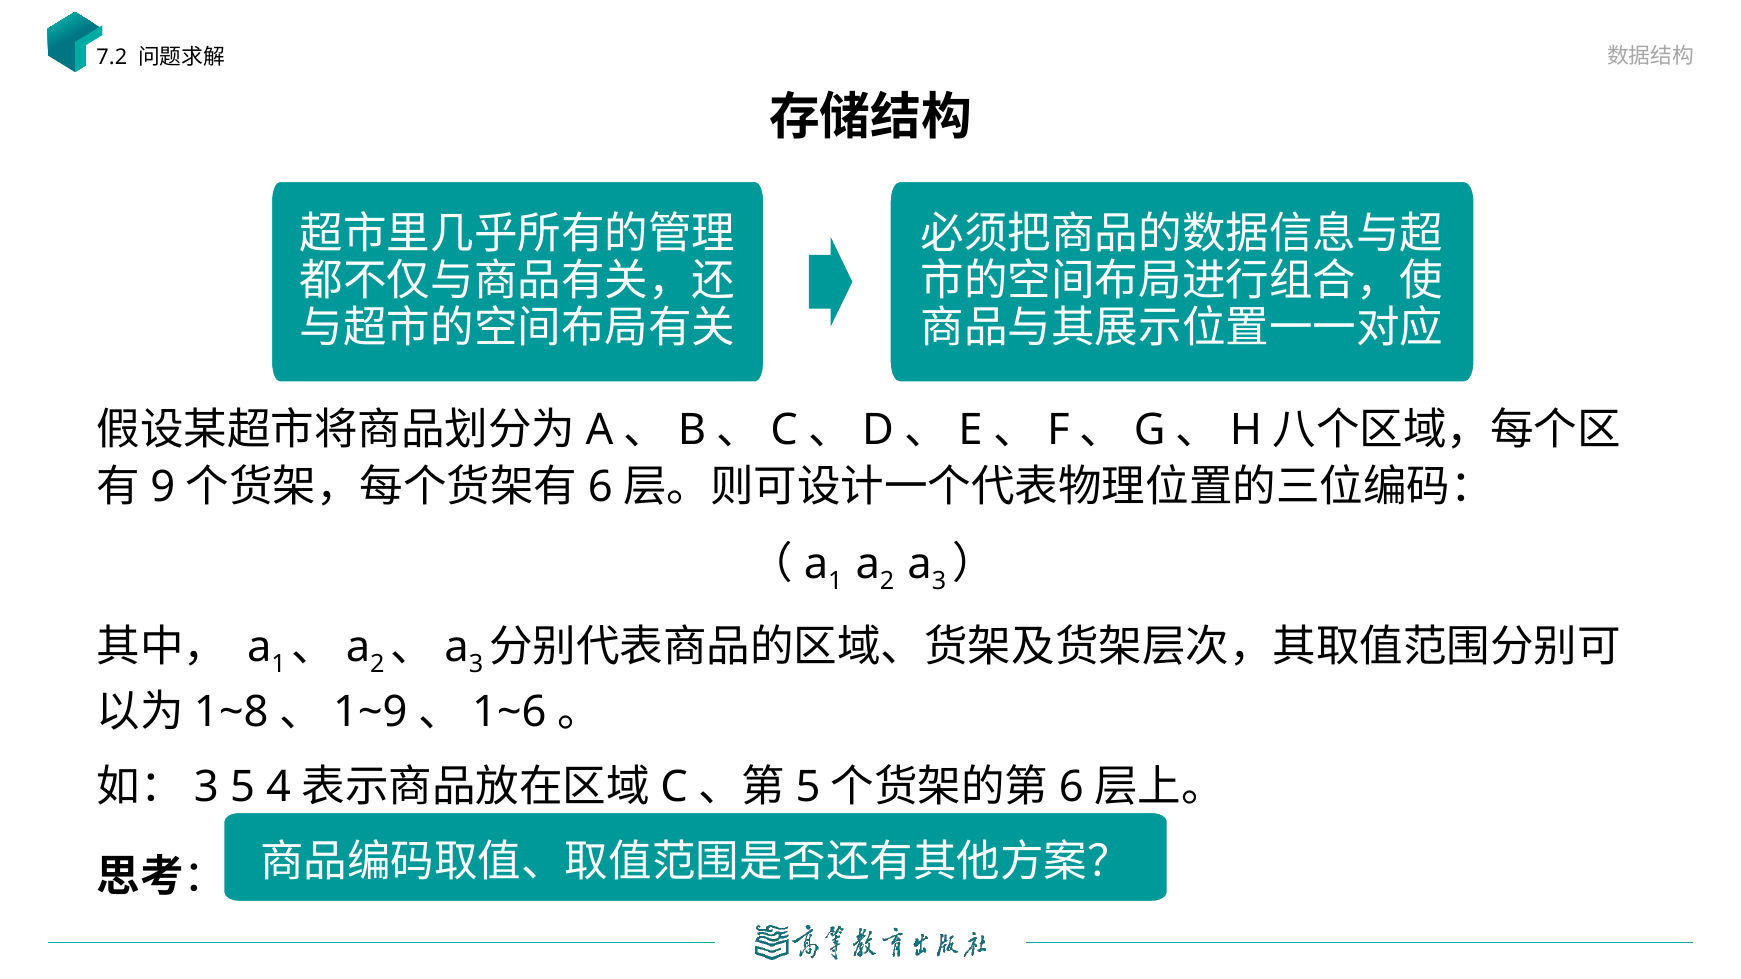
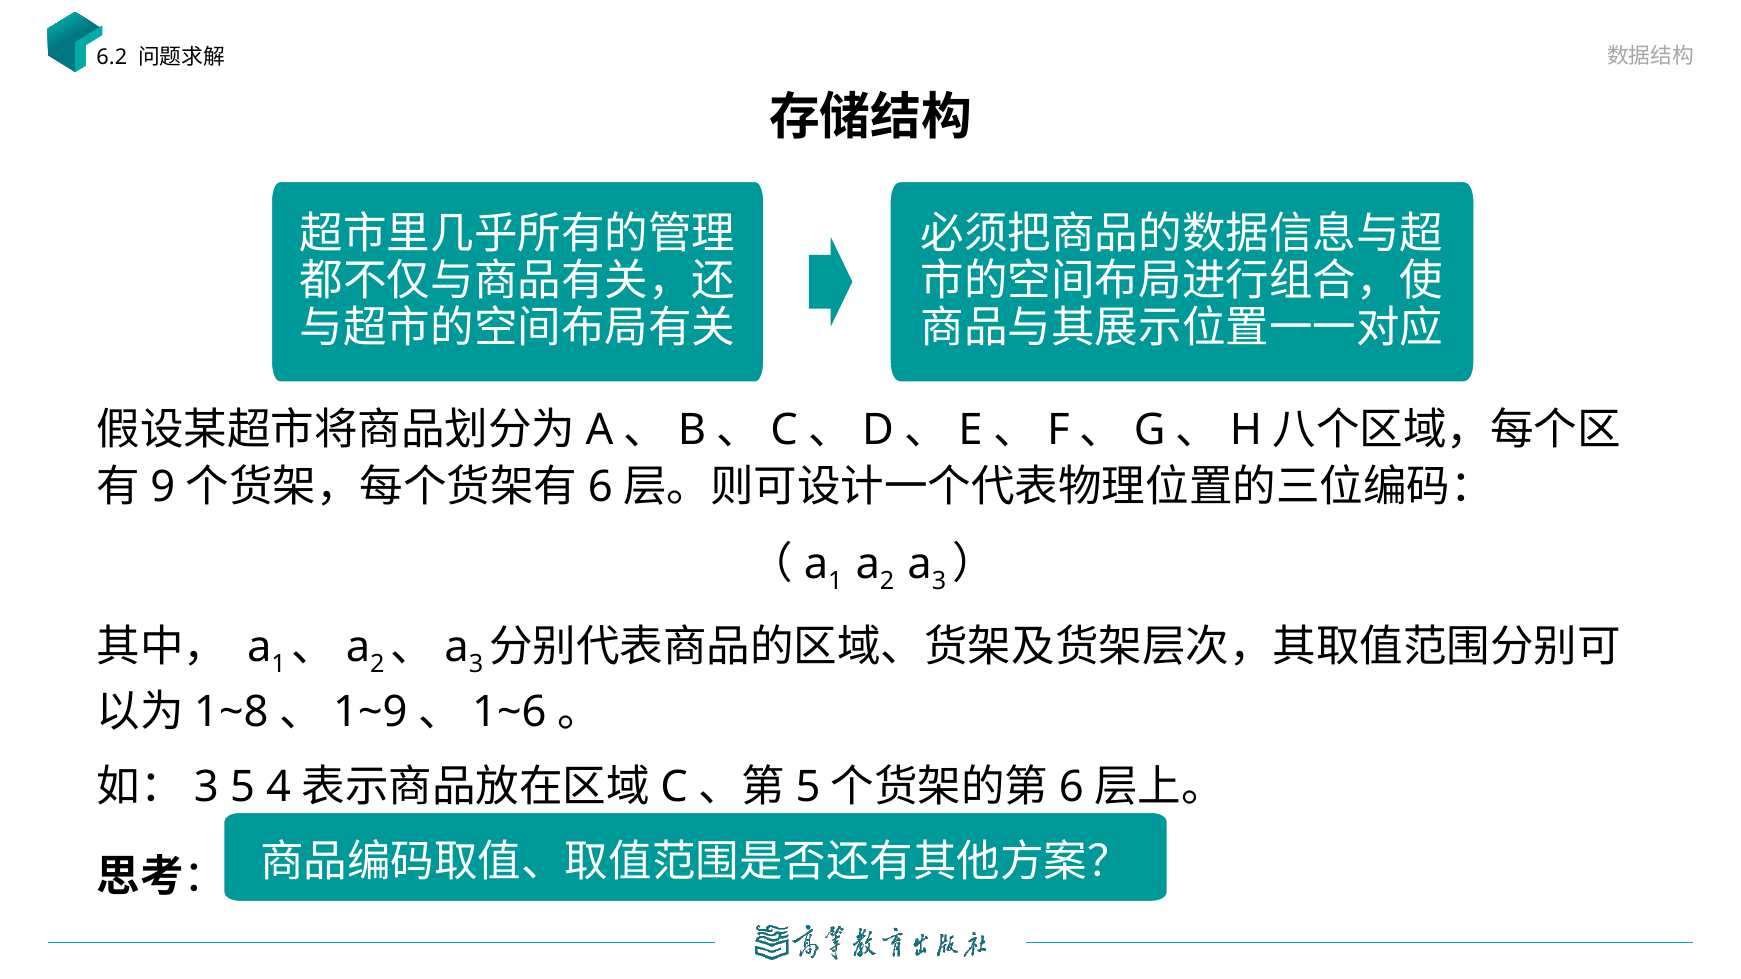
7.2: 7.2 -> 6.2 (112, 57)
